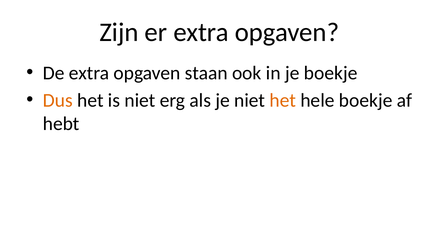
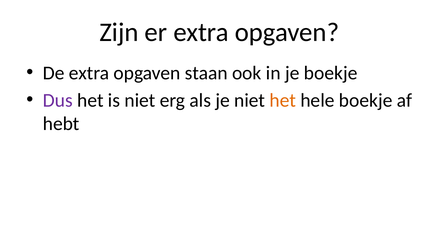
Dus colour: orange -> purple (58, 100)
